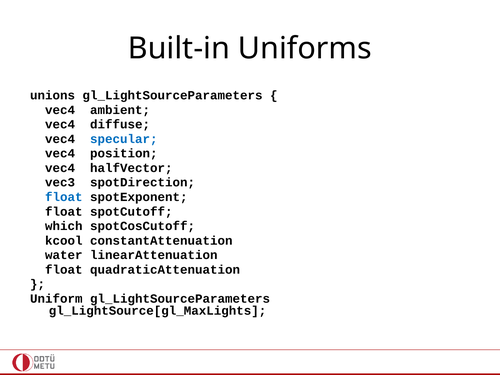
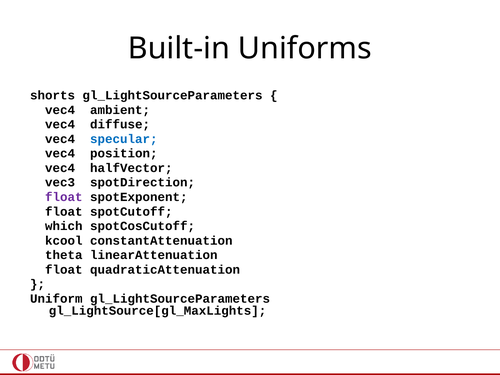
unions: unions -> shorts (52, 95)
float colour: blue -> purple (64, 197)
water: water -> theta (64, 255)
